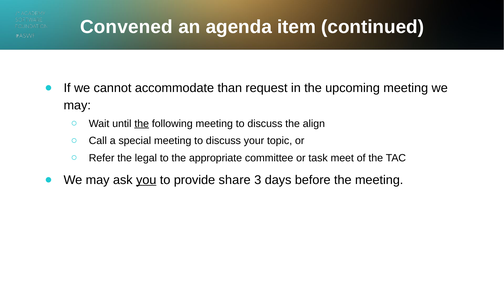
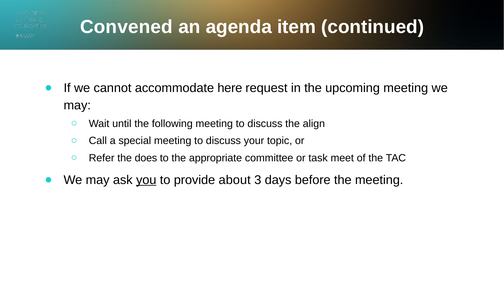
than: than -> here (230, 88)
the underline: present -> none (142, 124)
legal: legal -> does (146, 158)
share: share -> about (235, 180)
